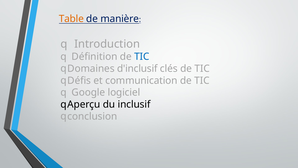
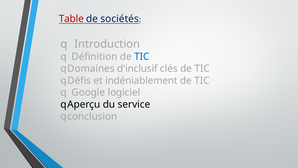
Table colour: orange -> red (71, 19)
manière: manière -> sociétés (120, 19)
communication: communication -> indéniablement (141, 80)
inclusif: inclusif -> service (134, 104)
